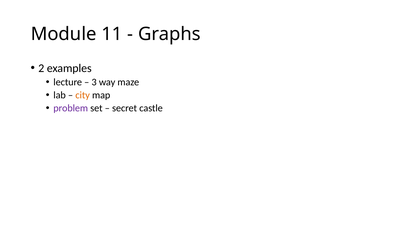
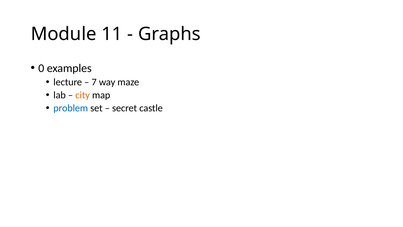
2: 2 -> 0 (41, 68)
3: 3 -> 7 (94, 82)
problem colour: purple -> blue (71, 108)
